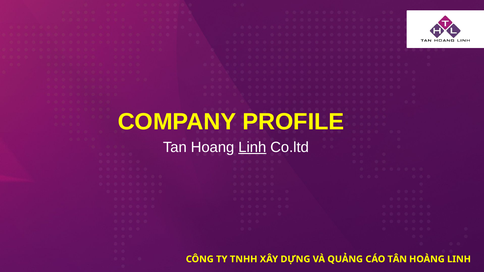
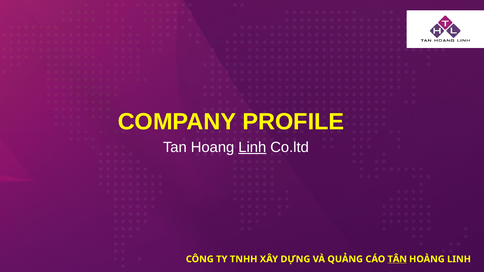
TÂN underline: none -> present (397, 259)
